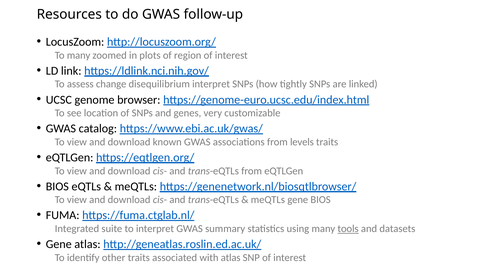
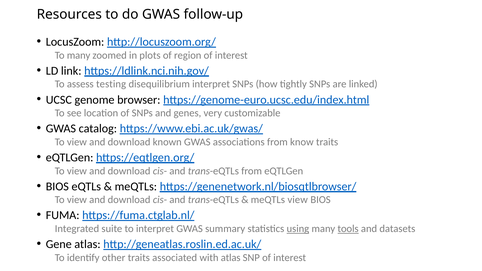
change: change -> testing (111, 84)
levels: levels -> know (302, 142)
meQTLs gene: gene -> view (298, 200)
using underline: none -> present (298, 229)
